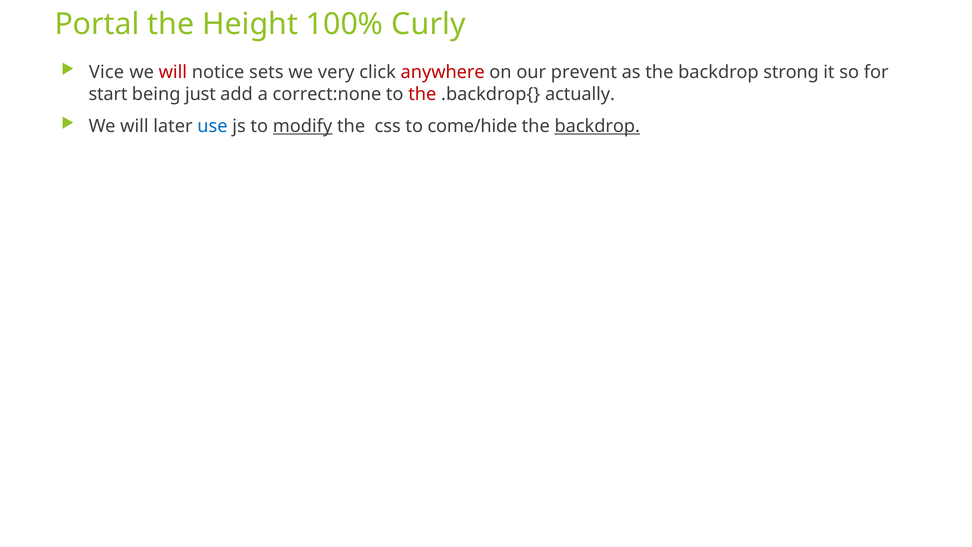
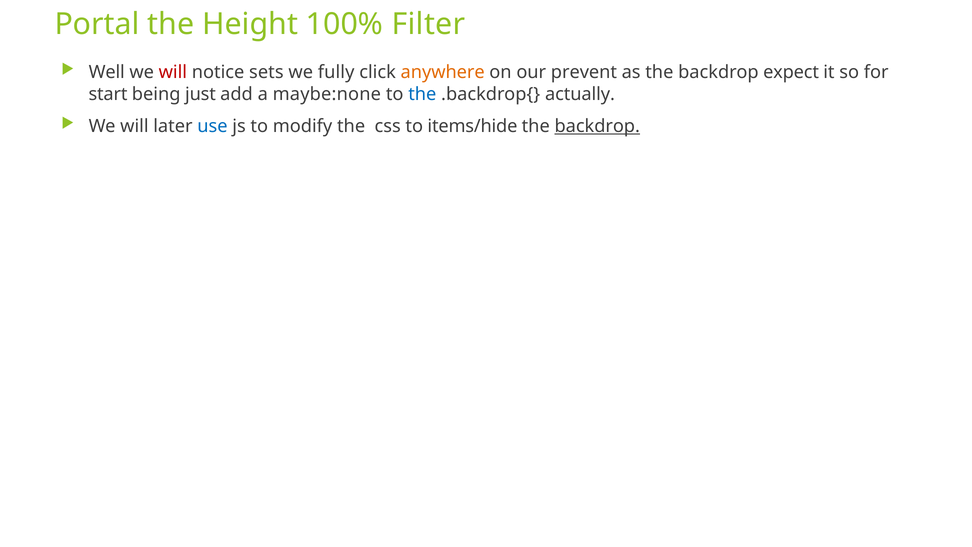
Curly: Curly -> Filter (428, 24)
Vice: Vice -> Well (107, 72)
very: very -> fully (336, 72)
anywhere colour: red -> orange (443, 72)
strong: strong -> expect (791, 72)
correct:none: correct:none -> maybe:none (327, 94)
the colour: red -> blue (422, 94)
modify underline: present -> none (303, 126)
come/hide: come/hide -> items/hide (472, 126)
